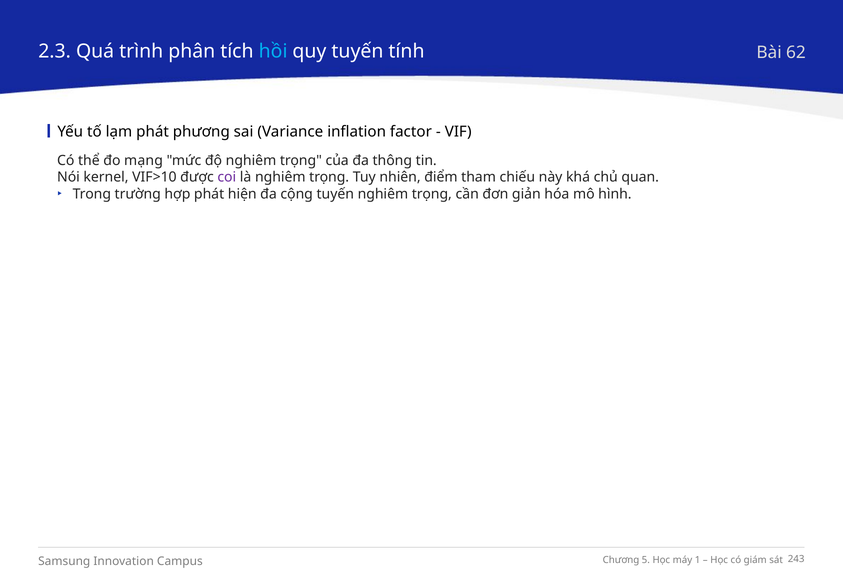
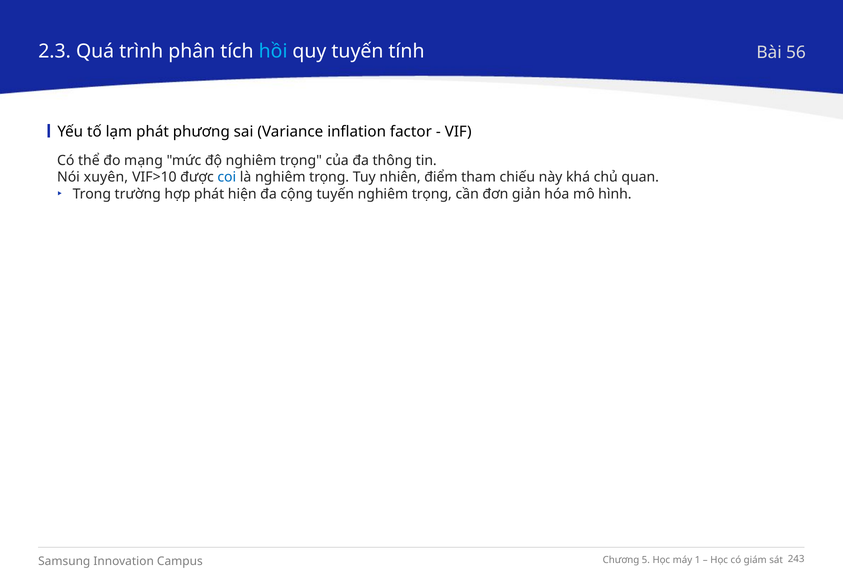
62: 62 -> 56 (796, 52)
kernel: kernel -> xuyên (106, 177)
coi colour: purple -> blue (227, 177)
